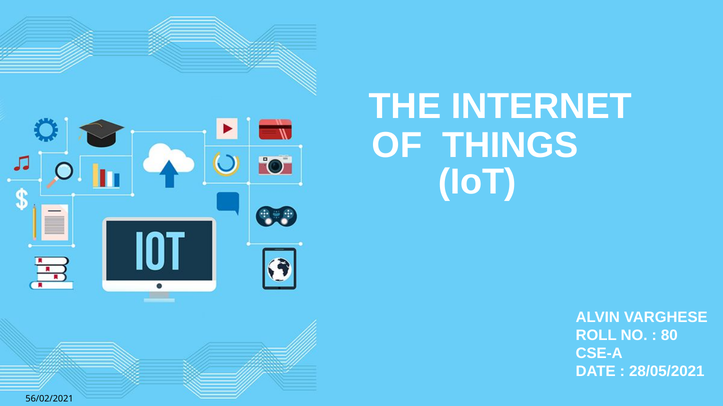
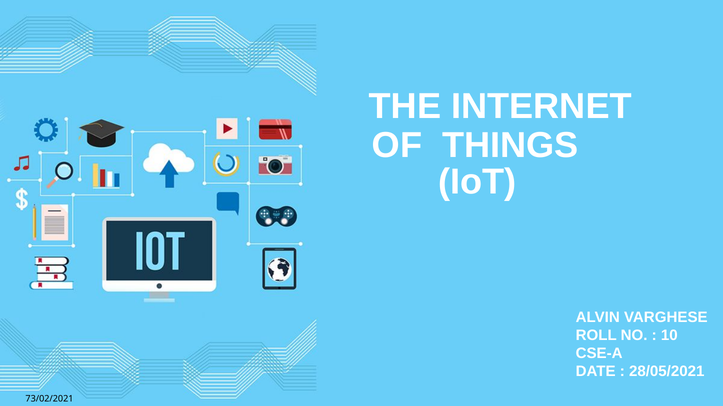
80: 80 -> 10 (669, 336)
56/02/2021: 56/02/2021 -> 73/02/2021 (49, 399)
